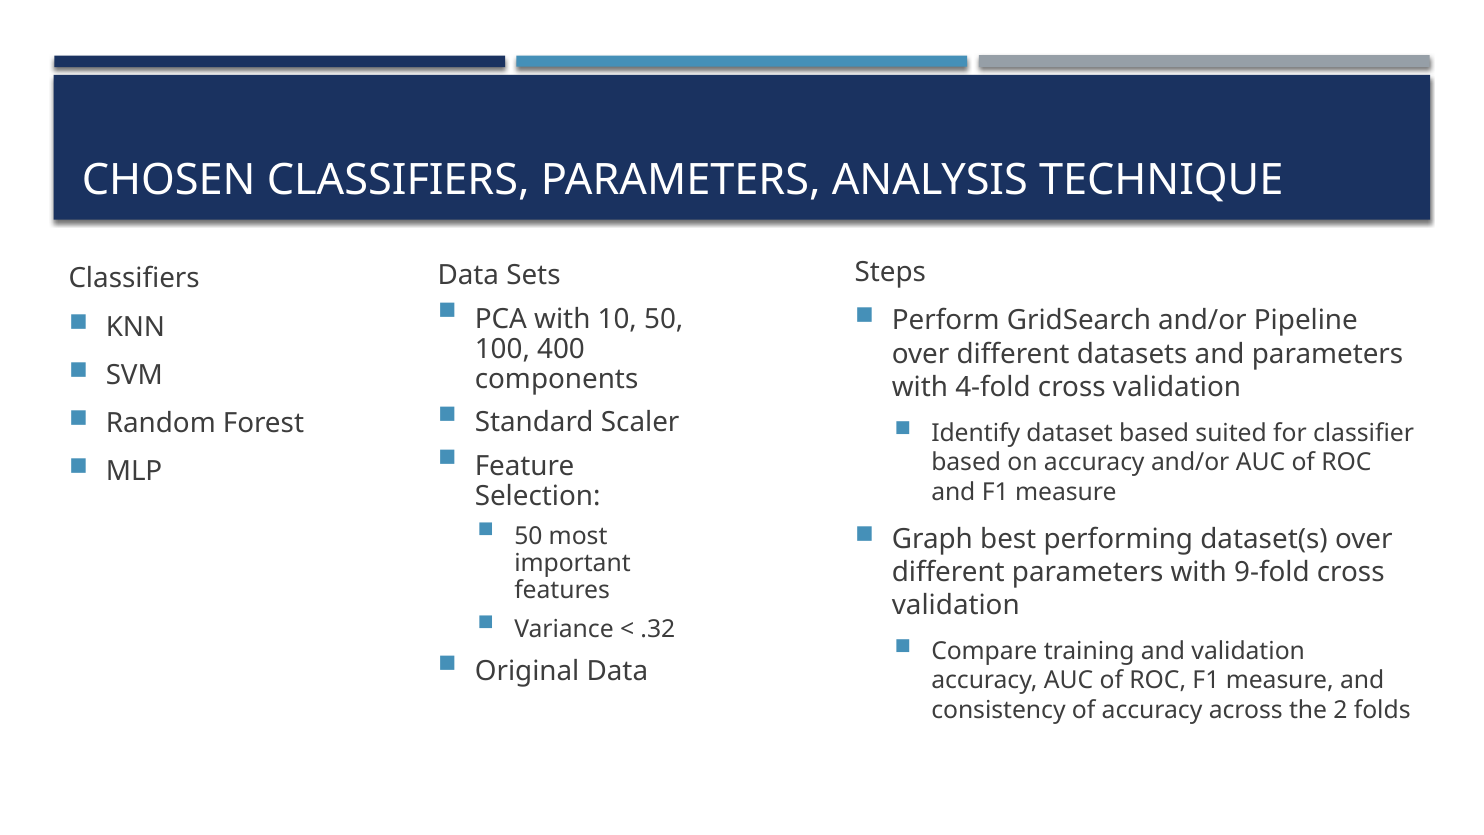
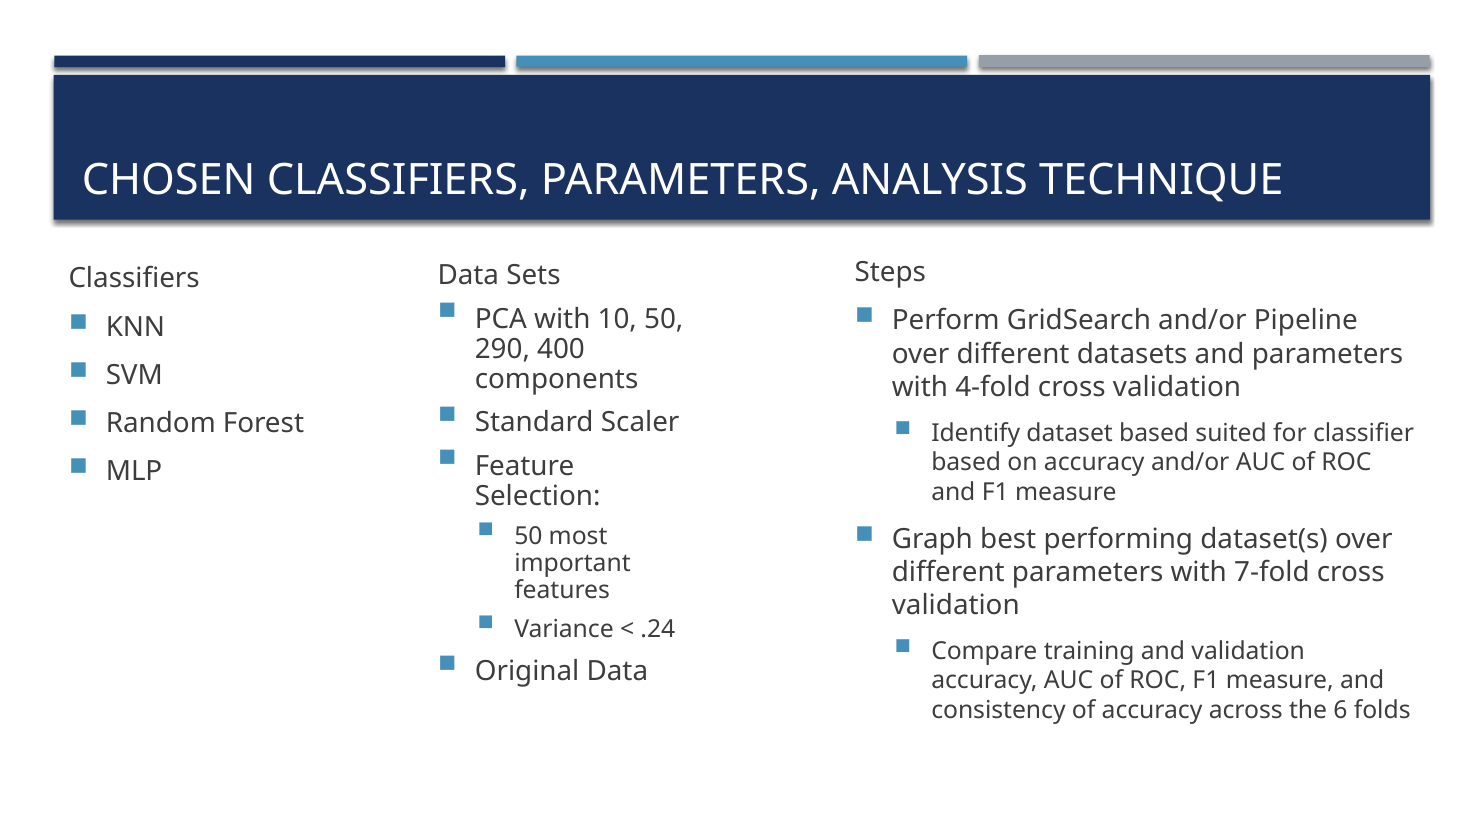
100: 100 -> 290 (502, 349)
9-fold: 9-fold -> 7-fold (1272, 572)
.32: .32 -> .24 (658, 629)
2: 2 -> 6 (1341, 710)
